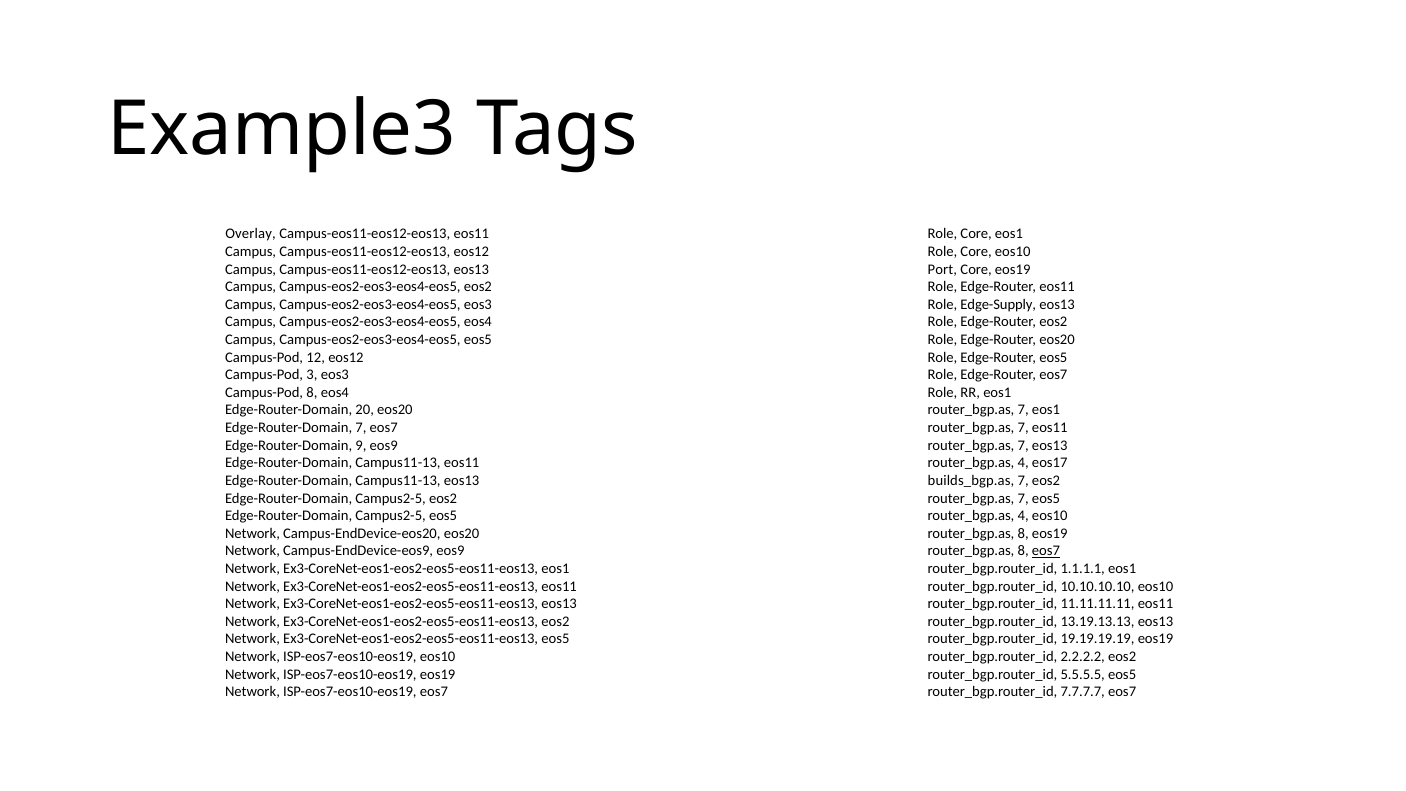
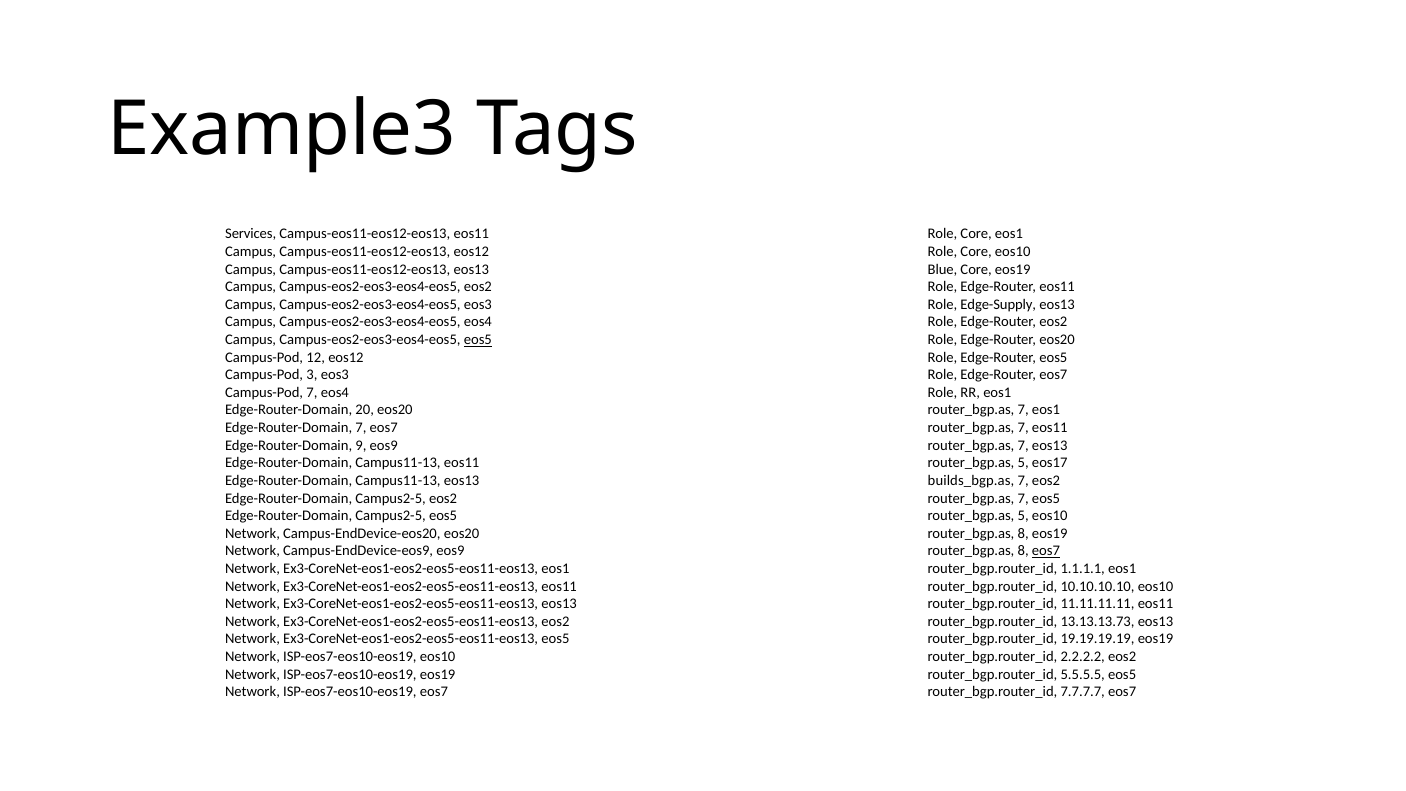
Overlay: Overlay -> Services (251, 234)
Port: Port -> Blue (943, 269)
eos5 underline: none -> present (478, 340)
Campus-Pod 8: 8 -> 7 (312, 392)
4: 4 -> 5 (1023, 463)
4: 4 -> 5 (1023, 516)
13.19.13.13: 13.19.13.13 -> 13.13.13.73 (1098, 621)
